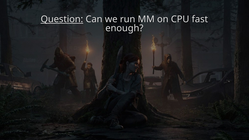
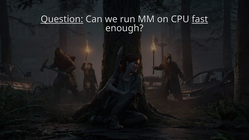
fast underline: none -> present (200, 19)
